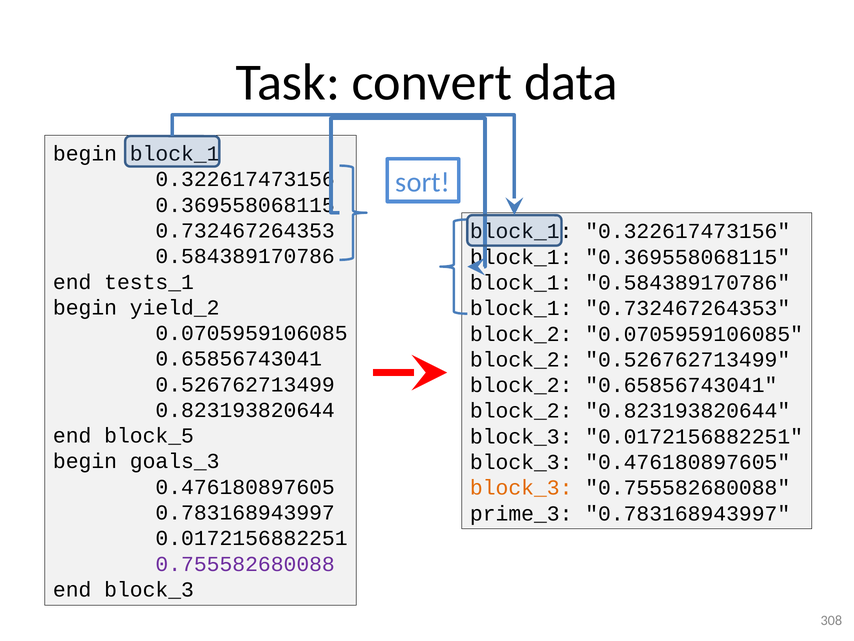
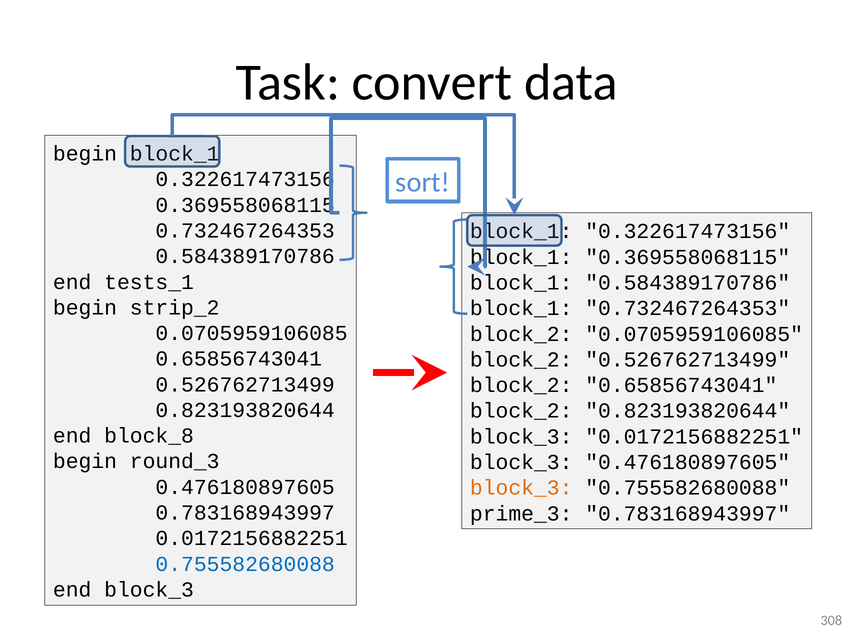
yield_2: yield_2 -> strip_2 (175, 307)
block_5: block_5 -> block_8 (149, 435)
goals_3: goals_3 -> round_3 (175, 461)
0.755582680088 colour: purple -> blue (245, 564)
